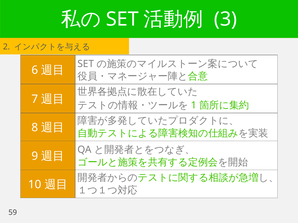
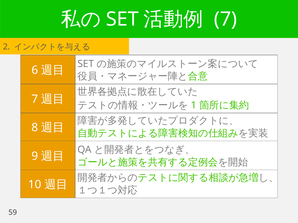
3: 3 -> 7 (225, 19)
